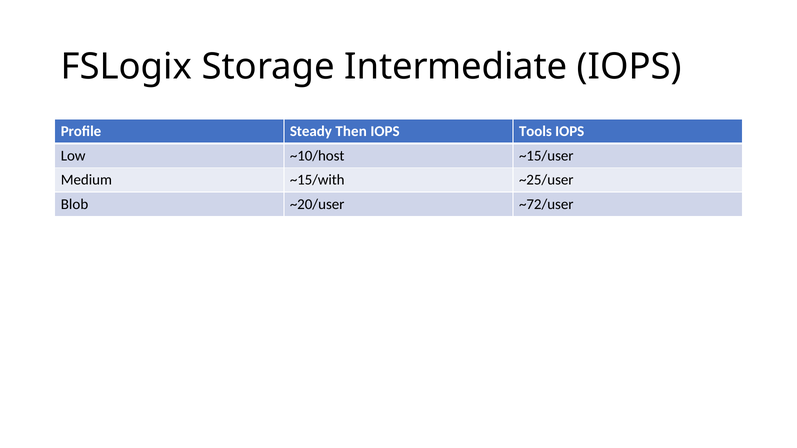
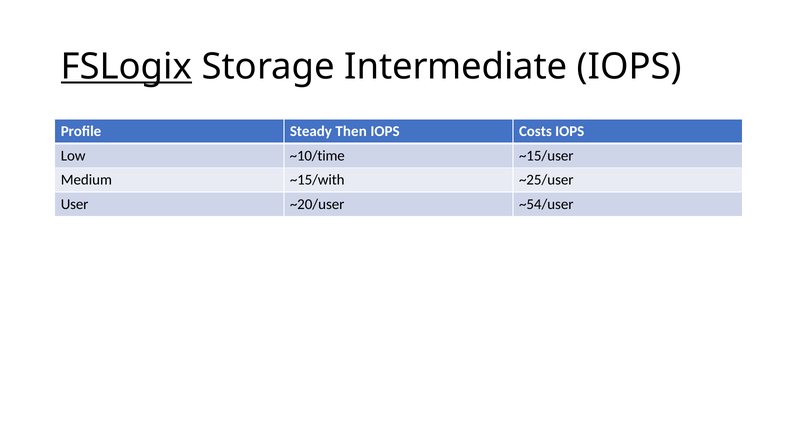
FSLogix underline: none -> present (126, 67)
Tools: Tools -> Costs (535, 132)
~10/host: ~10/host -> ~10/time (317, 156)
Blob: Blob -> User (75, 204)
~72/user: ~72/user -> ~54/user (546, 204)
